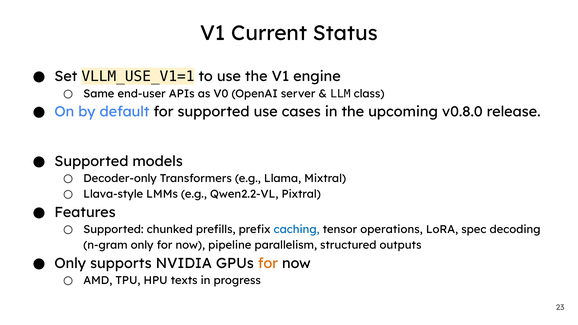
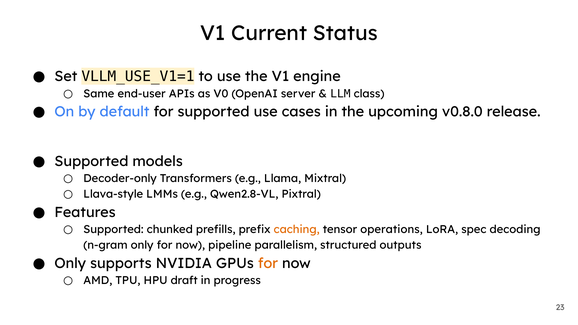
Qwen2.2-VL: Qwen2.2-VL -> Qwen2.8-VL (244, 194)
caching colour: blue -> orange (297, 230)
texts: texts -> draft (184, 281)
